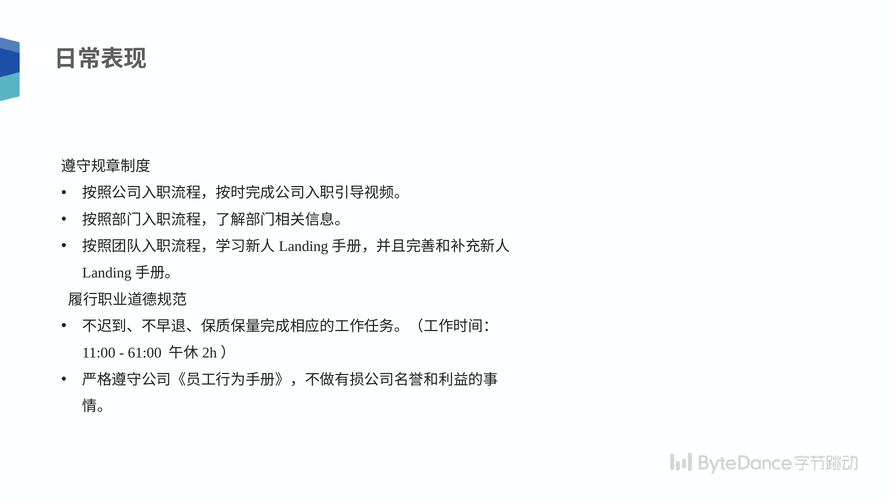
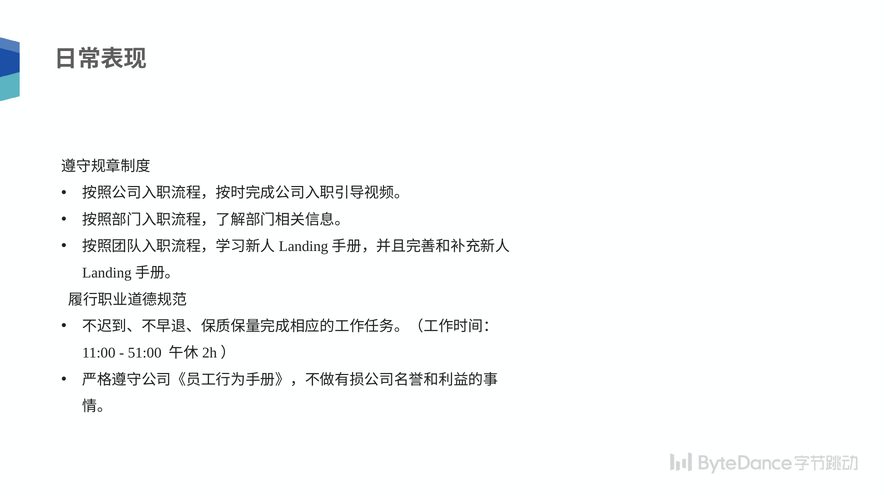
61:00: 61:00 -> 51:00 (145, 353)
